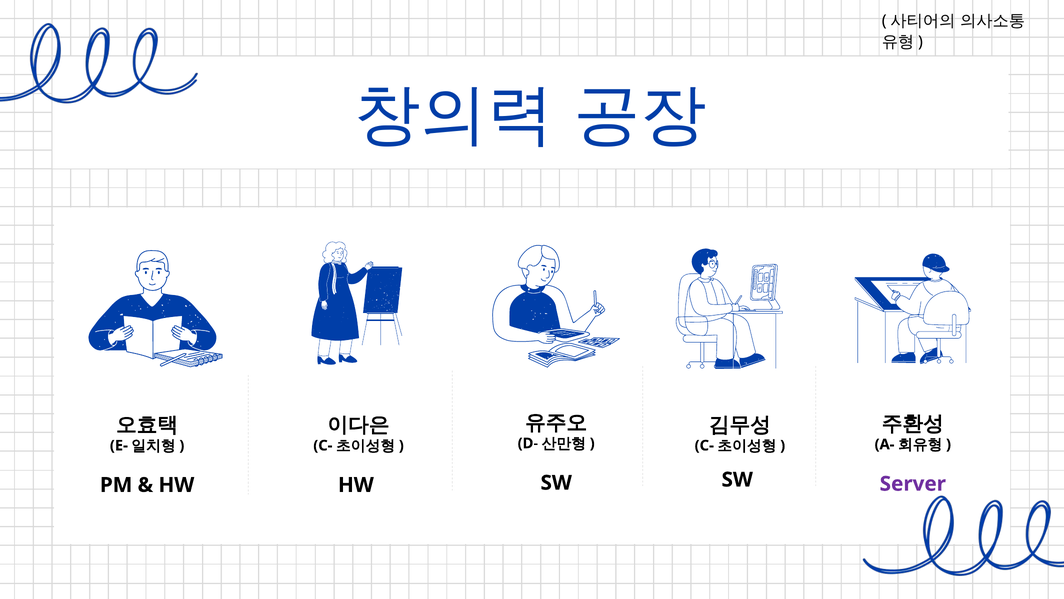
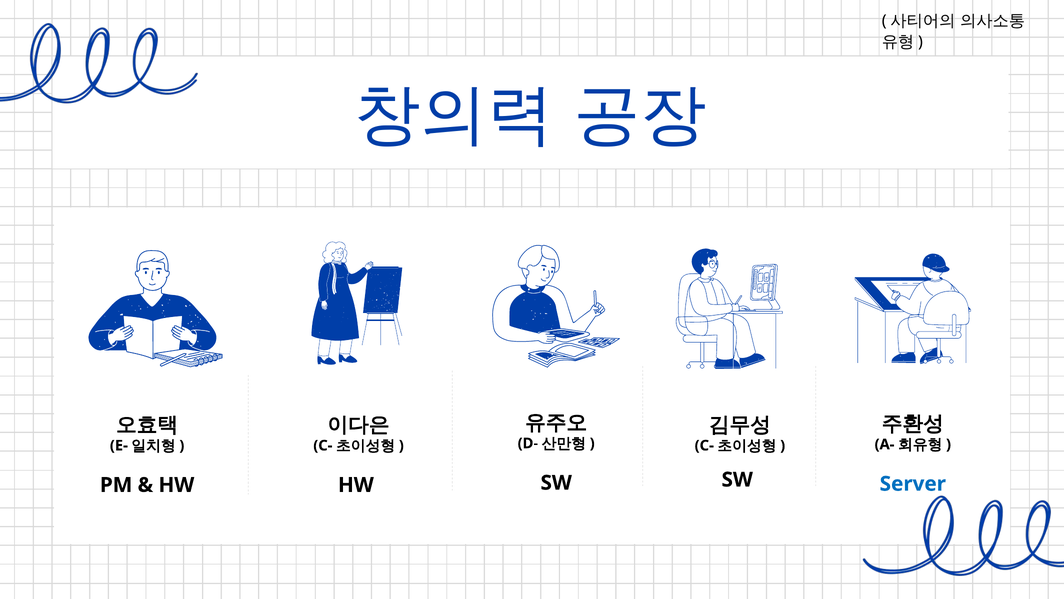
Server colour: purple -> blue (913, 483)
